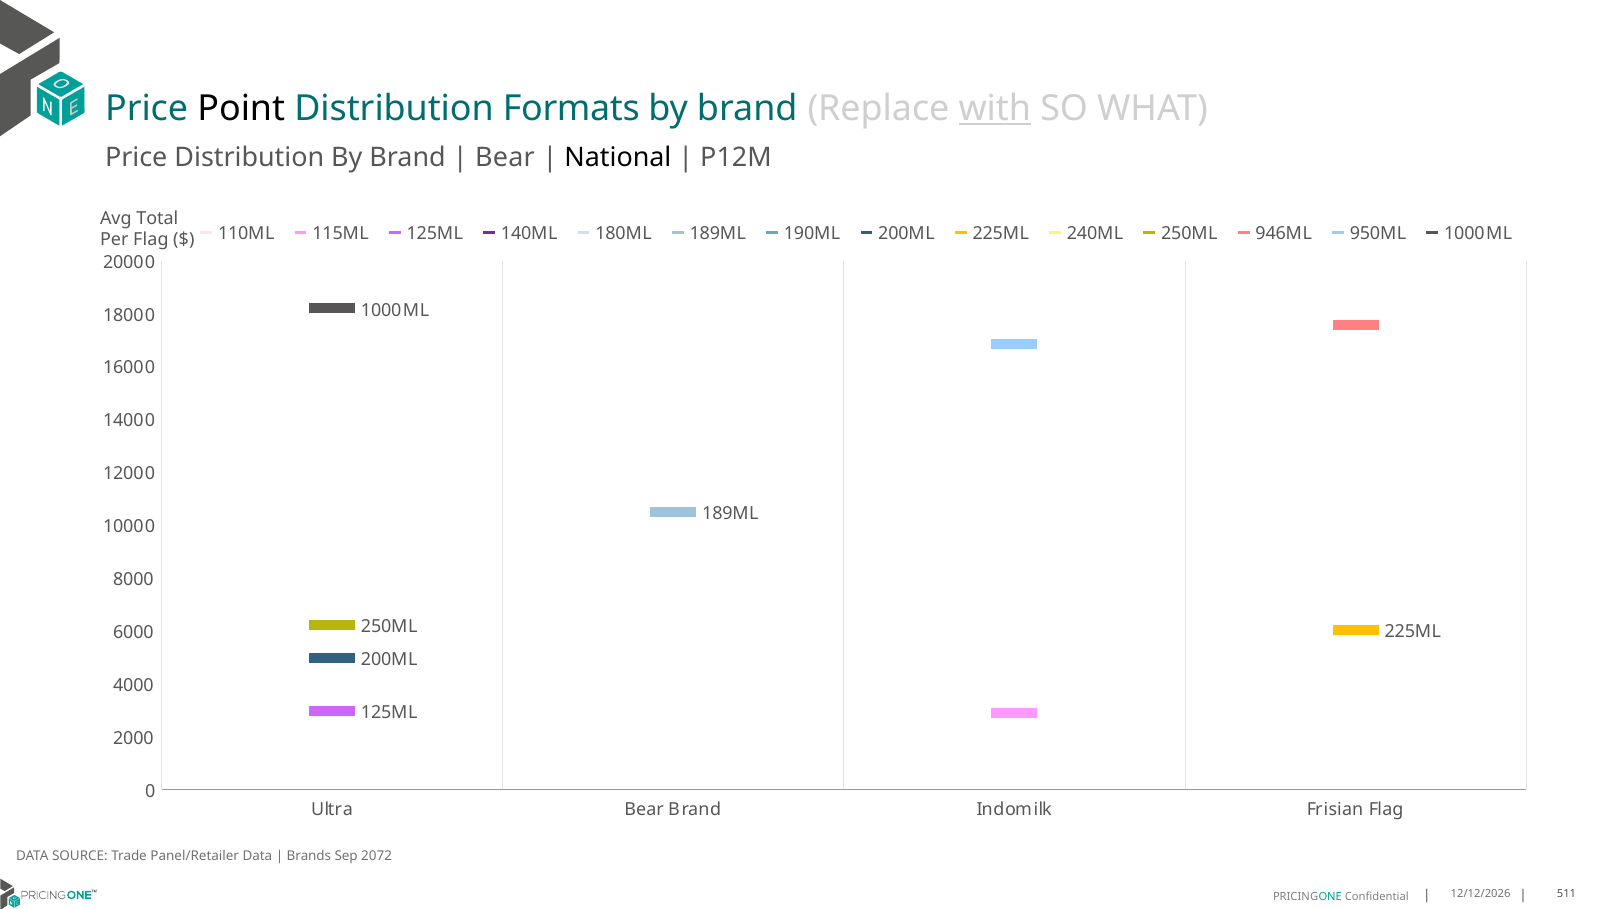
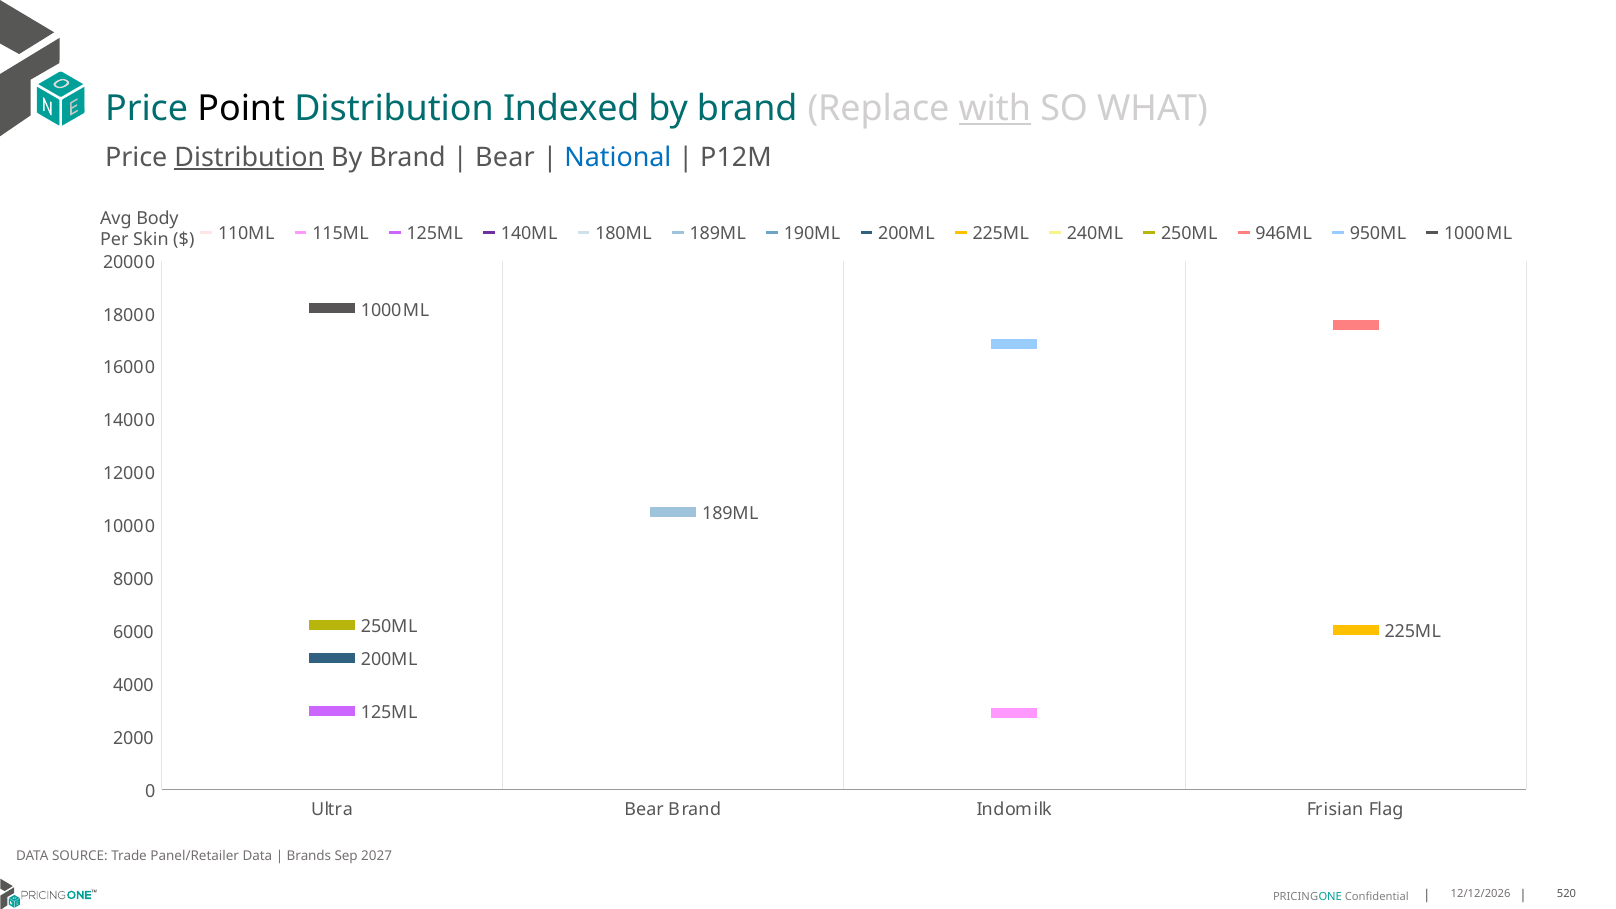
Formats: Formats -> Indexed (571, 109)
Distribution underline: none -> present (249, 158)
National colour: black -> blue (618, 158)
Total: Total -> Body (157, 218)
Per Flag: Flag -> Skin (151, 240)
2072: 2072 -> 2027 (377, 856)
511: 511 -> 520 (1567, 894)
